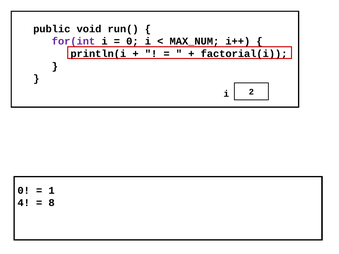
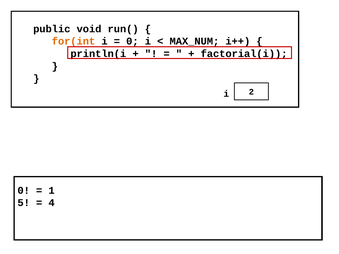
for(int colour: purple -> orange (74, 41)
4: 4 -> 5 (24, 203)
8: 8 -> 4 (52, 203)
